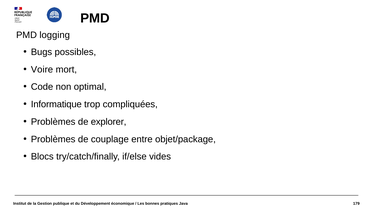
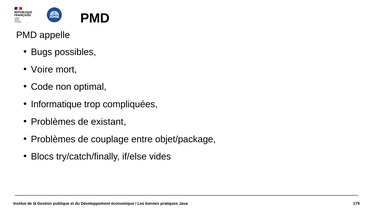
logging: logging -> appelle (55, 35)
explorer: explorer -> existant (109, 122)
